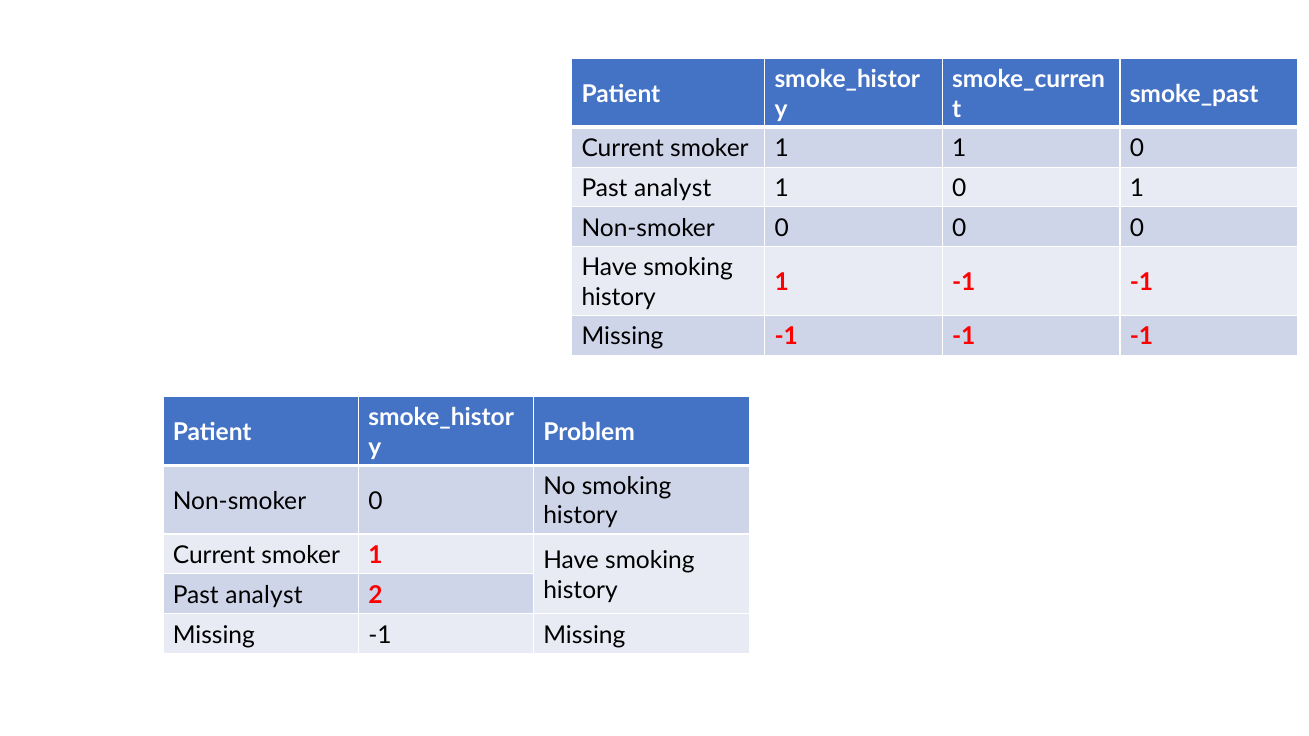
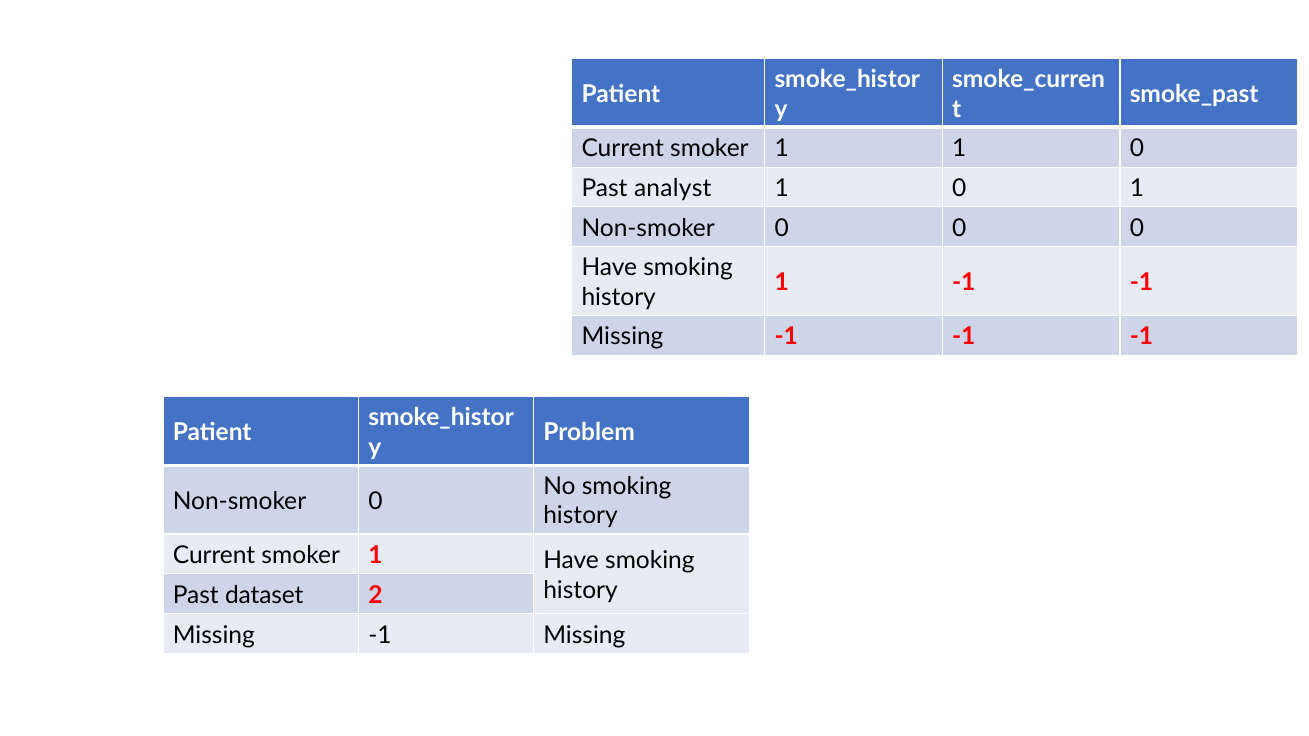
analyst: analyst -> dataset (264, 595)
